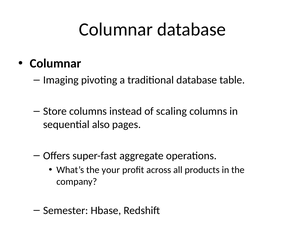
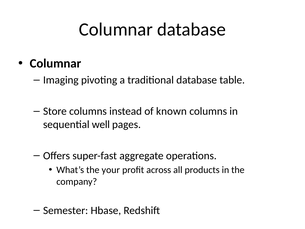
scaling: scaling -> known (171, 111)
also: also -> well (101, 124)
